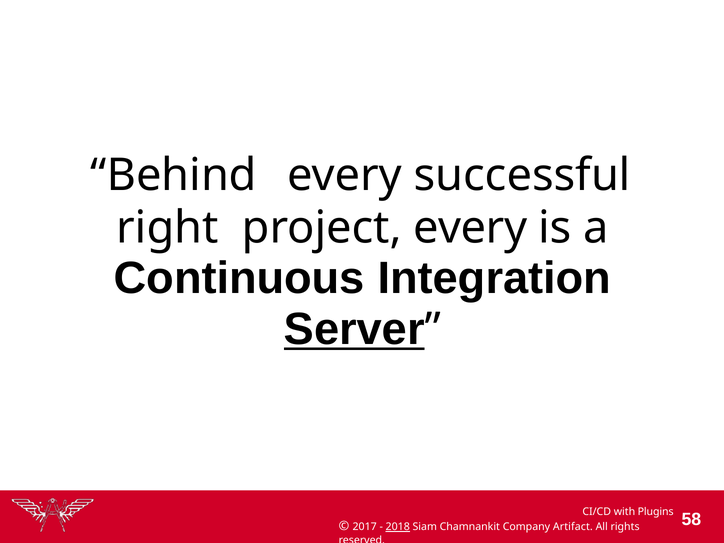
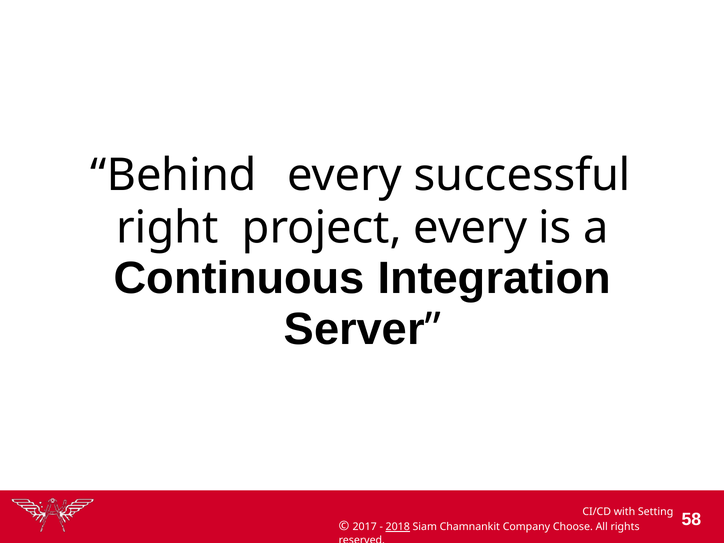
Server underline: present -> none (354, 329)
Plugins: Plugins -> Setting (656, 512)
Artifact: Artifact -> Choose (573, 527)
